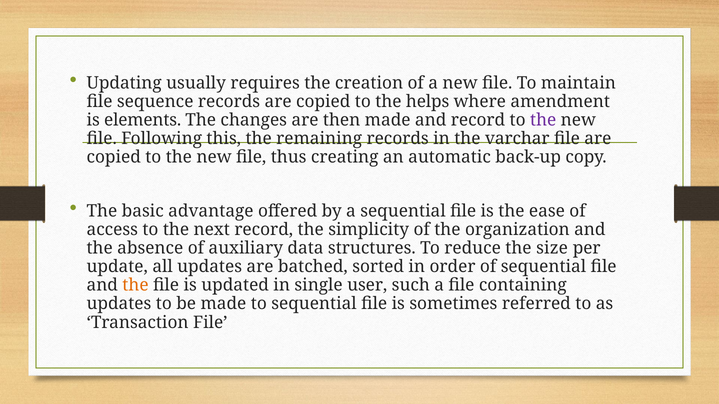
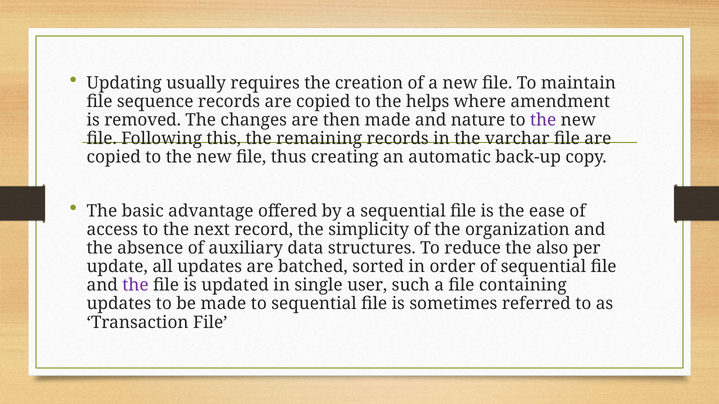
elements: elements -> removed (143, 120)
and record: record -> nature (478, 120)
size: size -> also (552, 248)
the colour: orange -> purple (135, 285)
